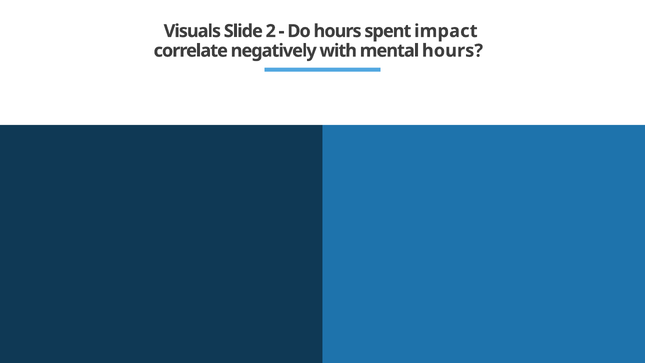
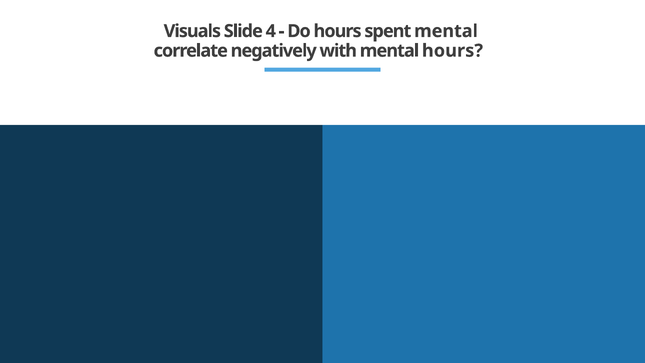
2: 2 -> 4 (271, 31)
spent impact: impact -> mental (446, 31)
